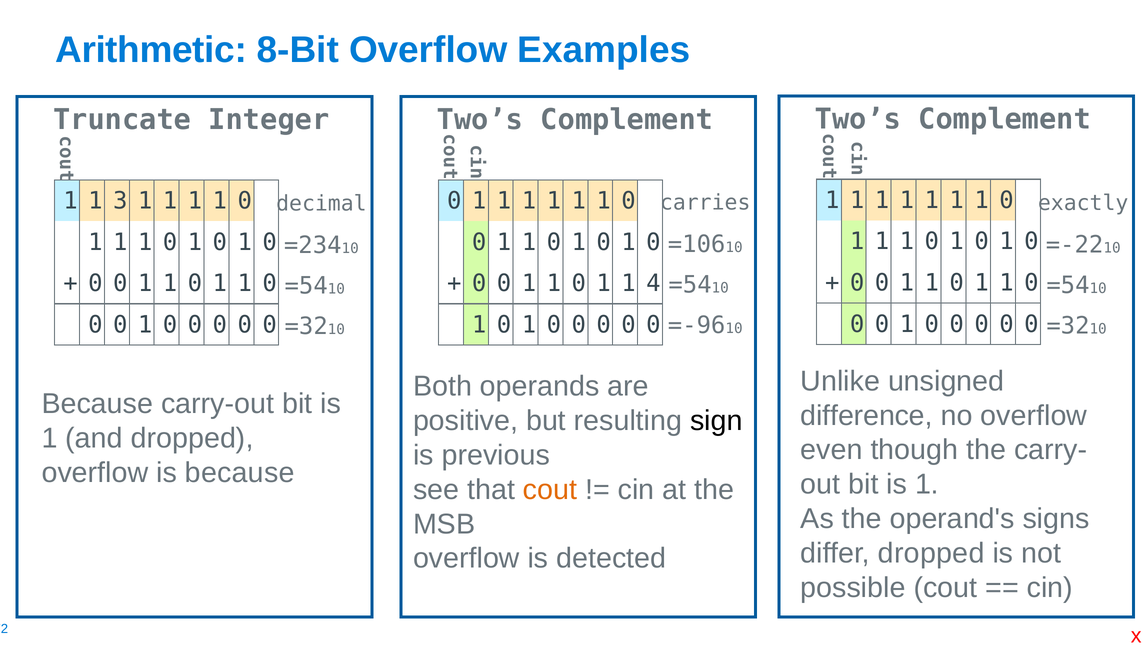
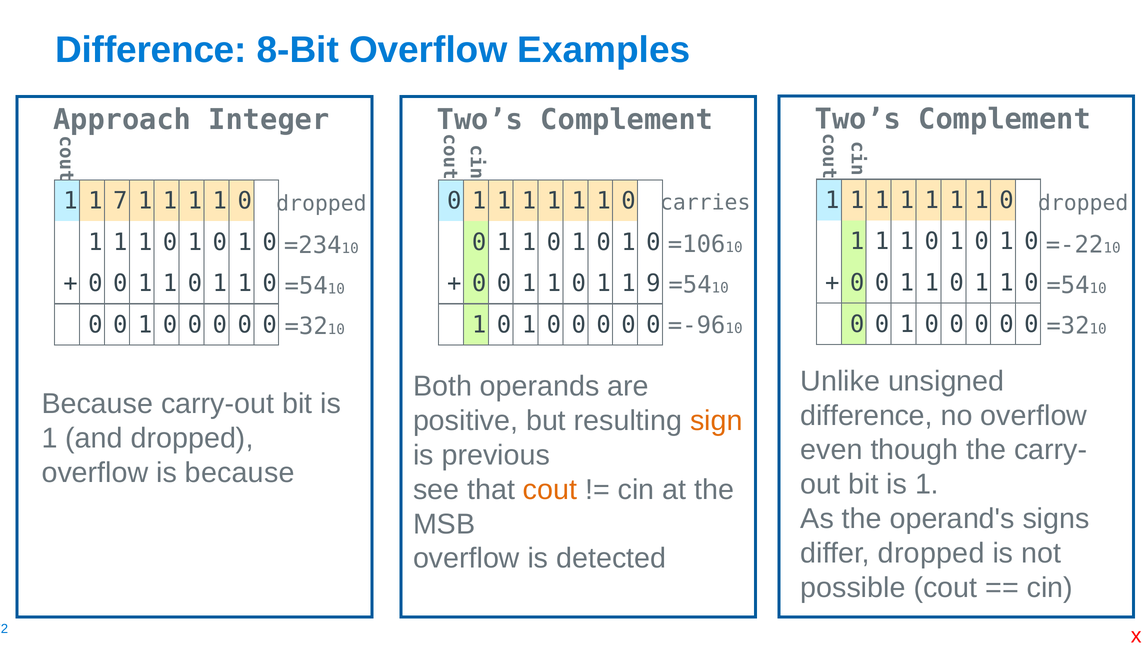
Arithmetic: Arithmetic -> Difference (151, 50)
Truncate: Truncate -> Approach (122, 120)
3: 3 -> 7 (120, 201)
exactly: exactly -> dropped (1083, 203)
decimal: decimal -> dropped (321, 204)
4: 4 -> 9 (653, 284)
sign colour: black -> orange (716, 421)
